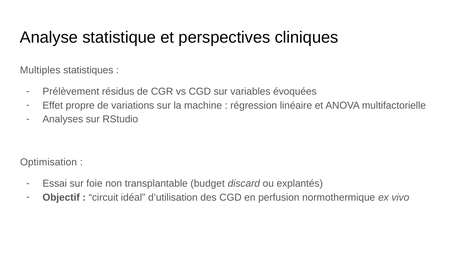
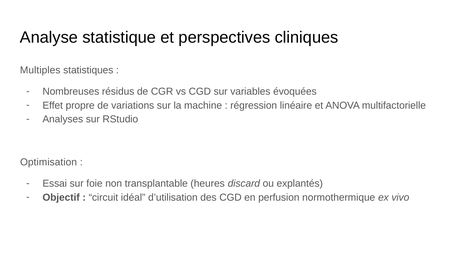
Prélèvement: Prélèvement -> Nombreuses (71, 91)
budget: budget -> heures (208, 183)
